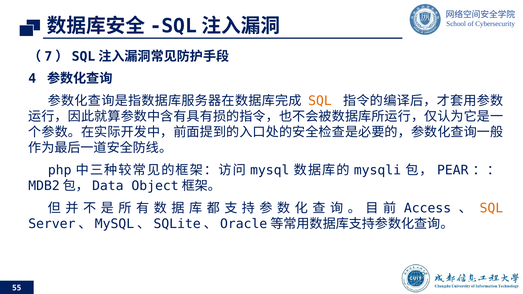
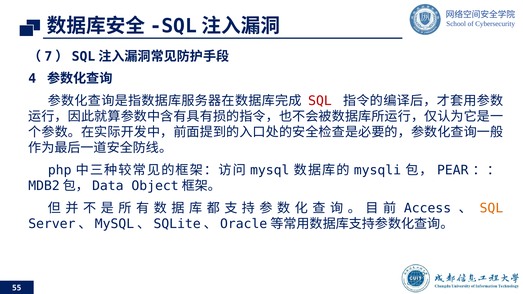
SQL colour: orange -> red (320, 101)
